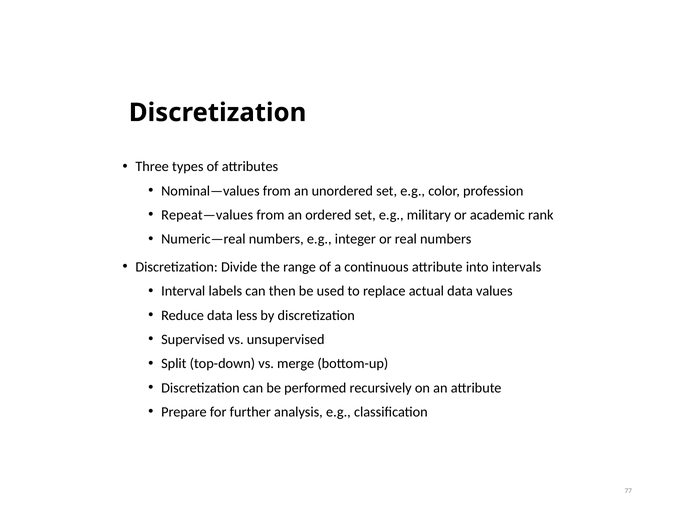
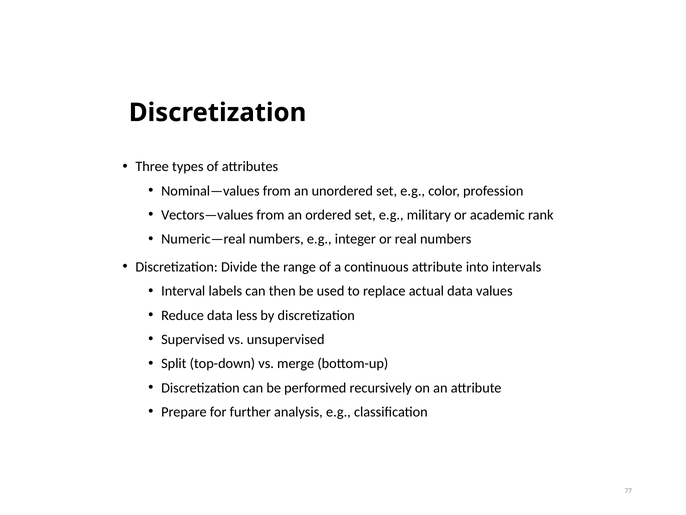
Repeat—values: Repeat—values -> Vectors—values (207, 215)
